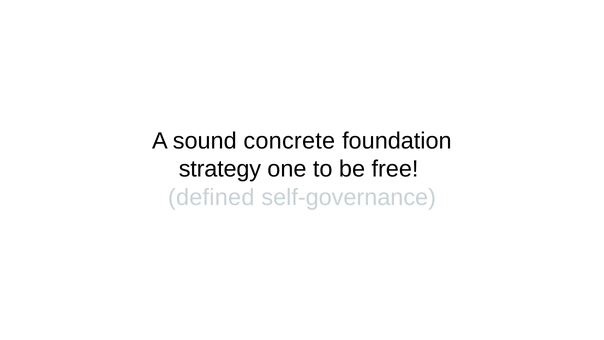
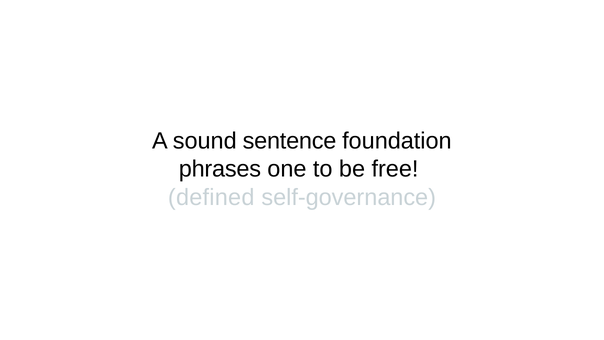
concrete: concrete -> sentence (290, 141)
strategy: strategy -> phrases (220, 169)
